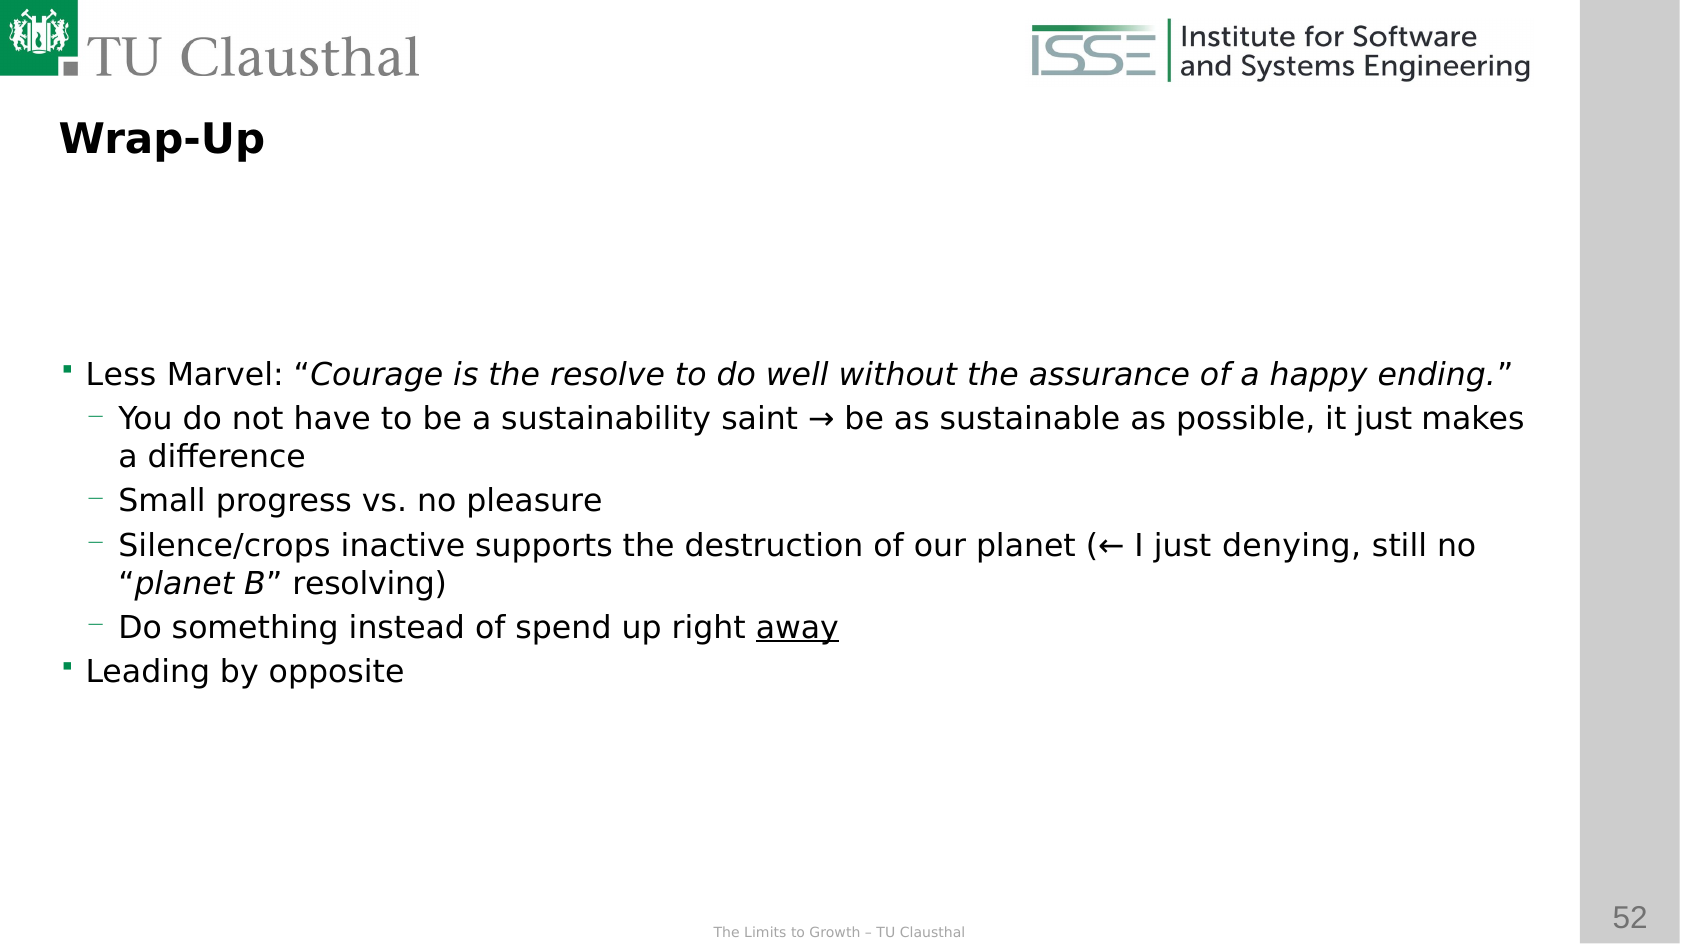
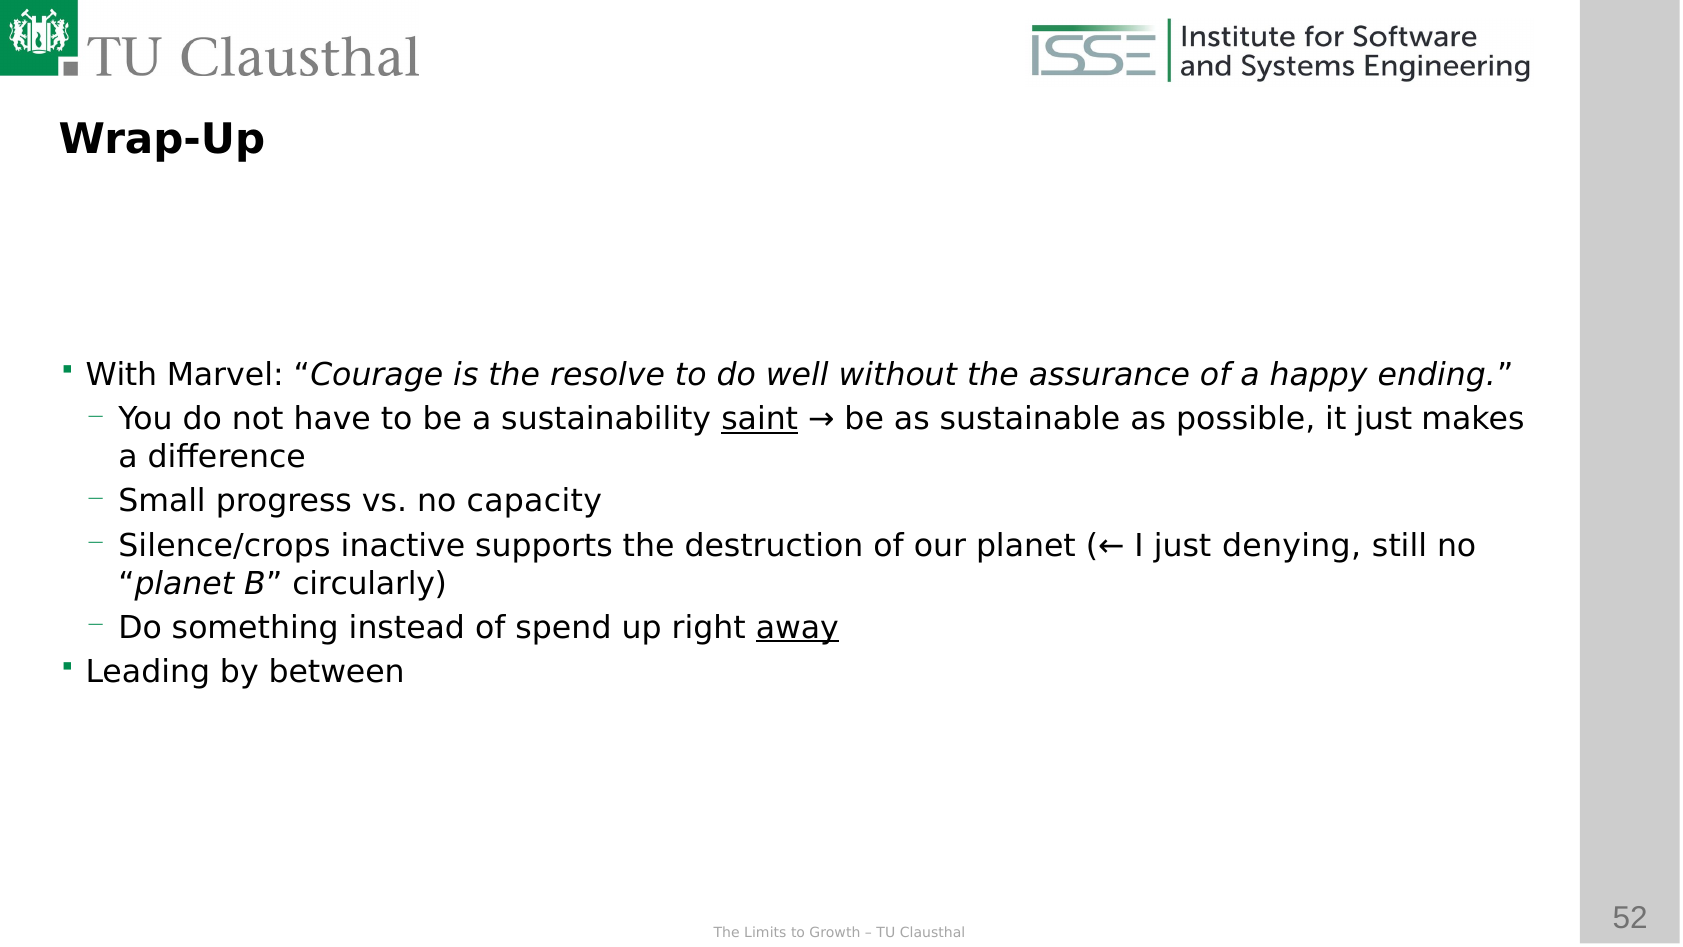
Less: Less -> With (121, 375)
saint underline: none -> present (760, 419)
pleasure: pleasure -> capacity (534, 501)
resolving: resolving -> circularly (370, 583)
opposite: opposite -> between (337, 672)
